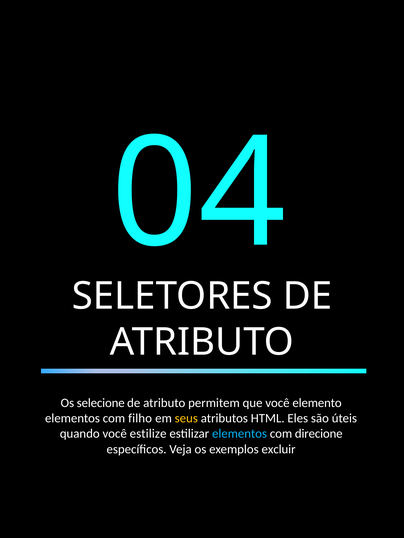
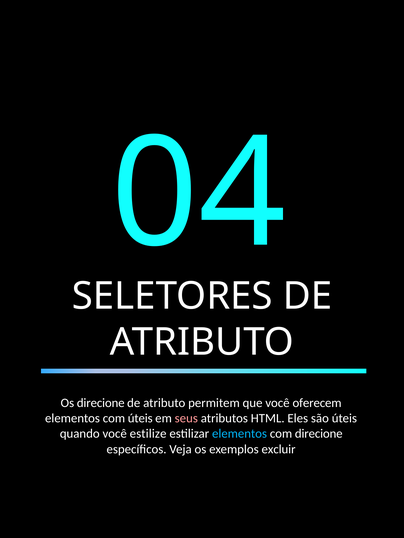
Os selecione: selecione -> direcione (101, 404)
elemento: elemento -> oferecem (317, 404)
com filho: filho -> úteis (140, 419)
seus colour: yellow -> pink (186, 419)
